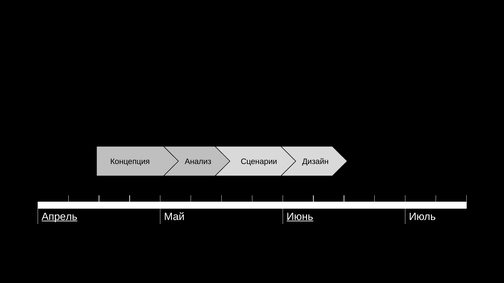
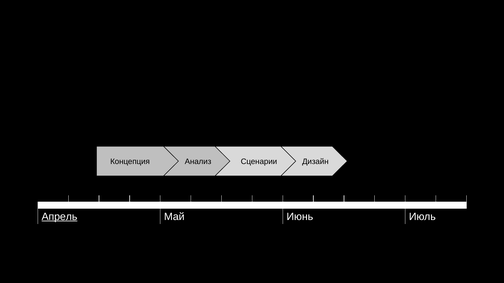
Июнь underline: present -> none (300, 217)
